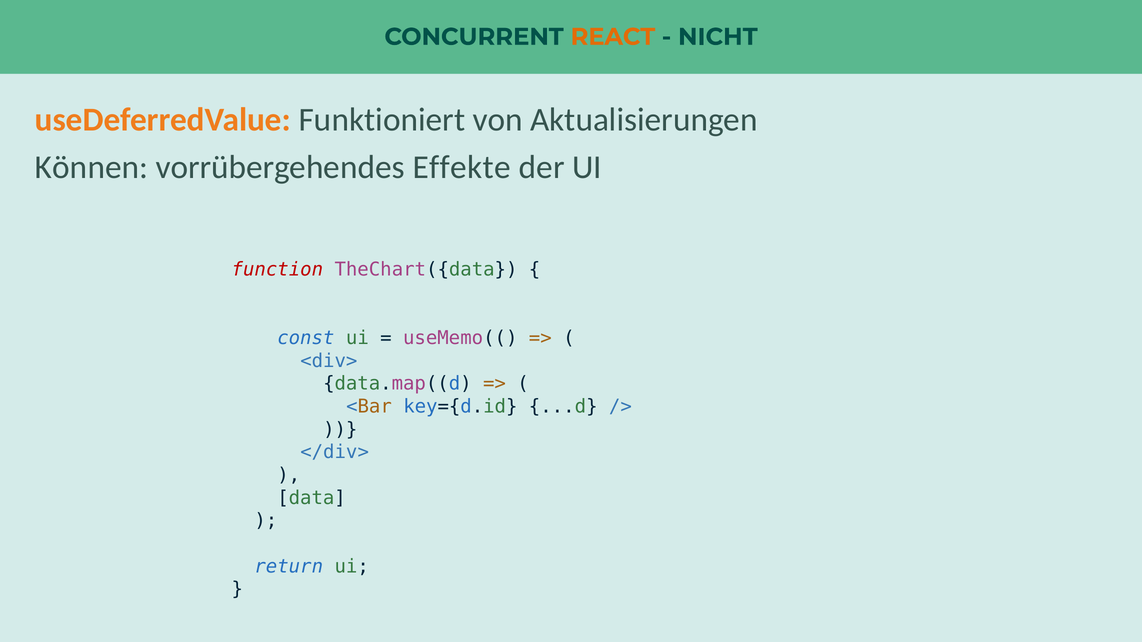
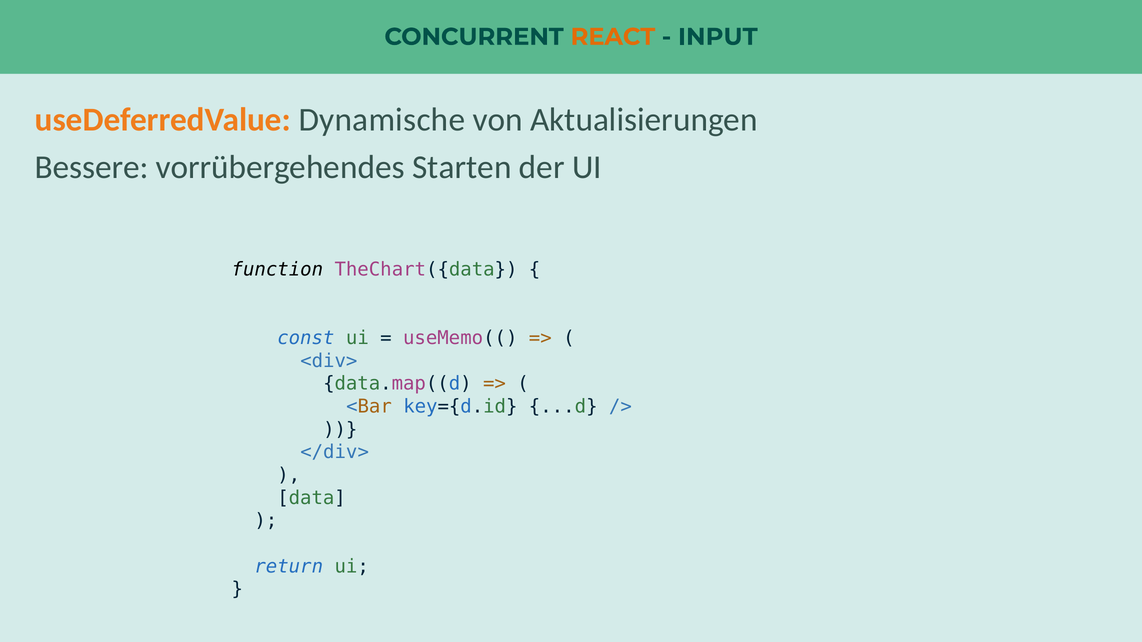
NICHT: NICHT -> INPUT (718, 37)
Funktioniert: Funktioniert -> Dynamische (382, 120)
Können: Können -> Bessere (92, 167)
Effekte: Effekte -> Starten (462, 167)
function colour: red -> black (277, 270)
